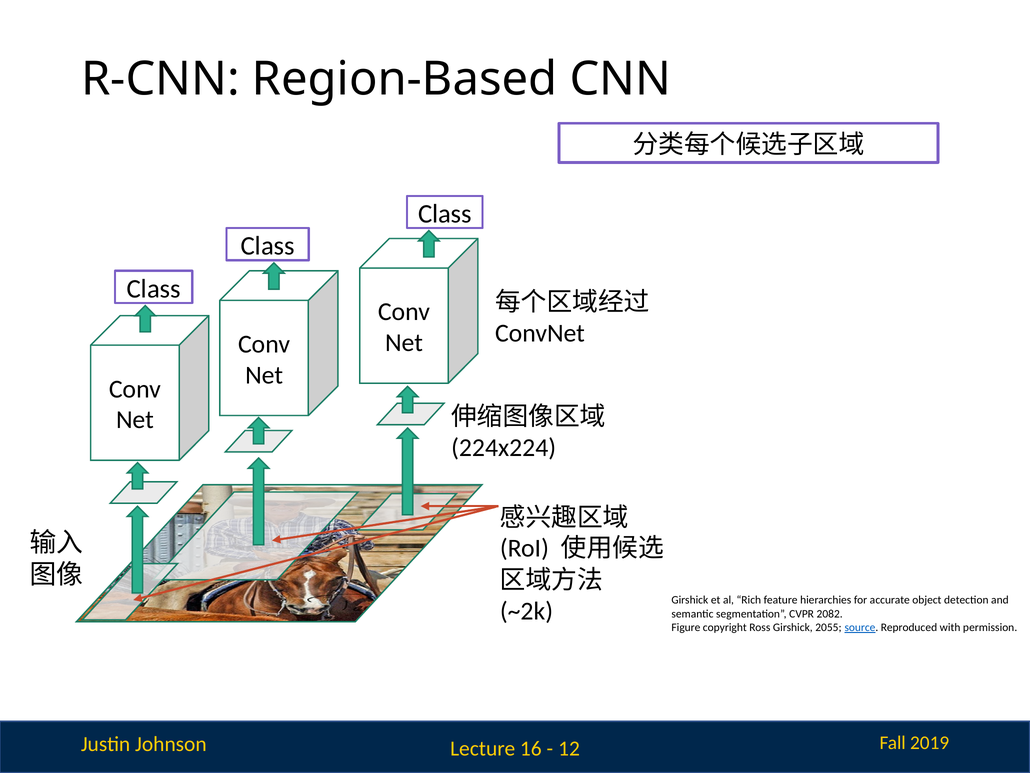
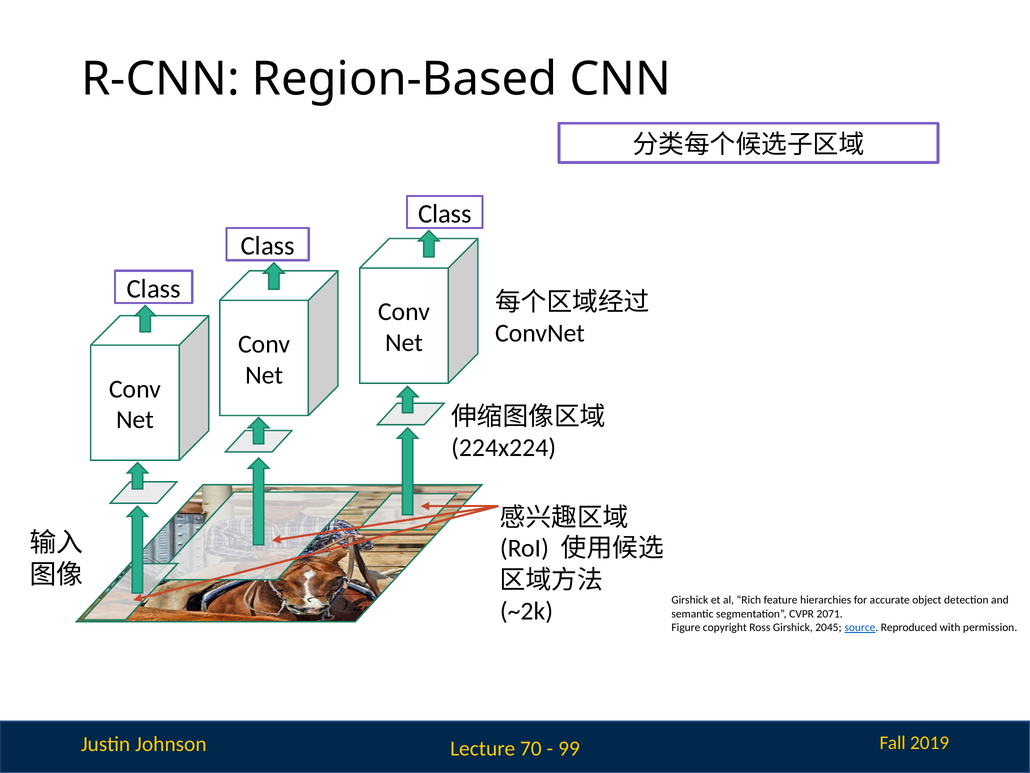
2082: 2082 -> 2071 (830, 613)
2055: 2055 -> 2045 (828, 627)
16: 16 -> 70 (531, 748)
12: 12 -> 99 (569, 748)
